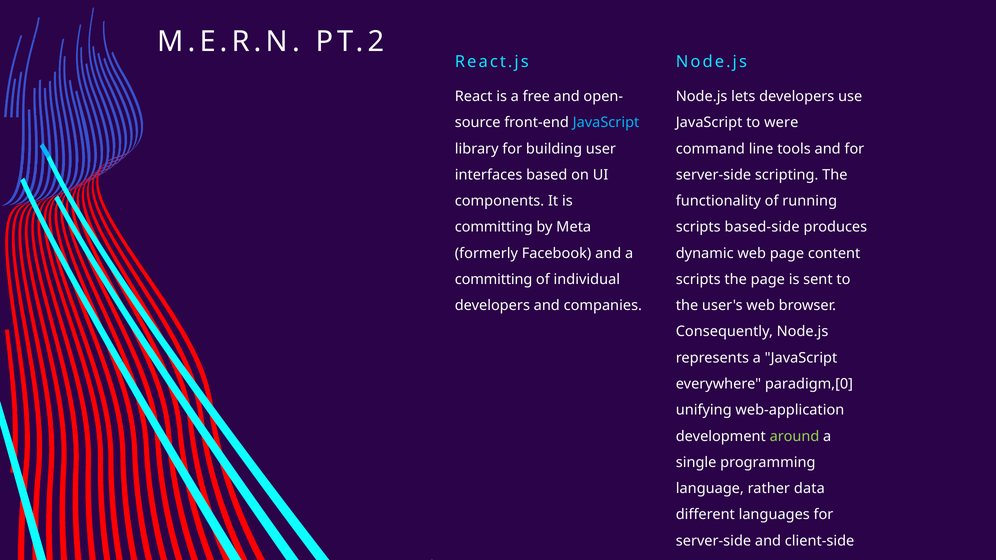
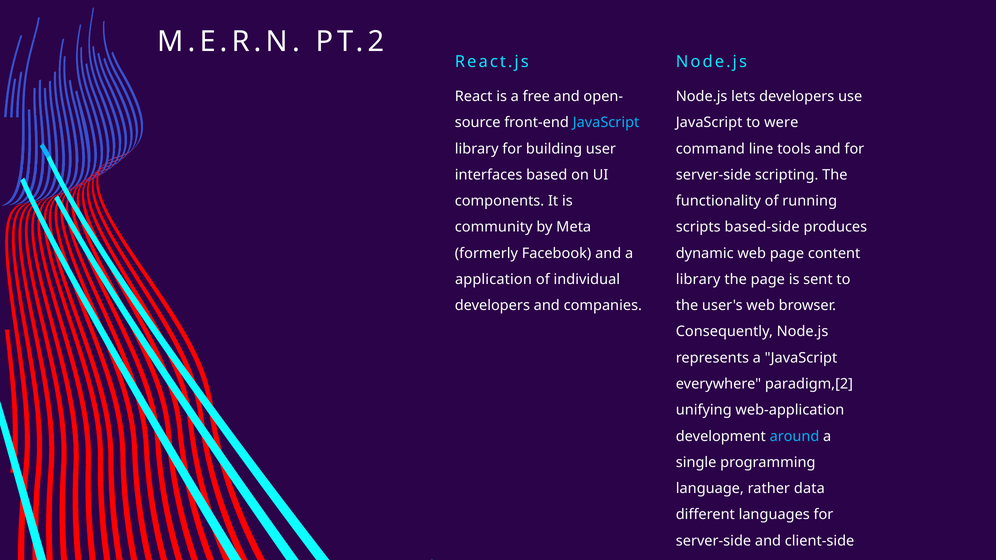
committing: committing -> community (494, 227)
committing: committing -> application (493, 280)
scripts: scripts -> library (698, 280)
paradigm,[0: paradigm,[0 -> paradigm,[2 (809, 384)
around colour: light green -> light blue (794, 436)
